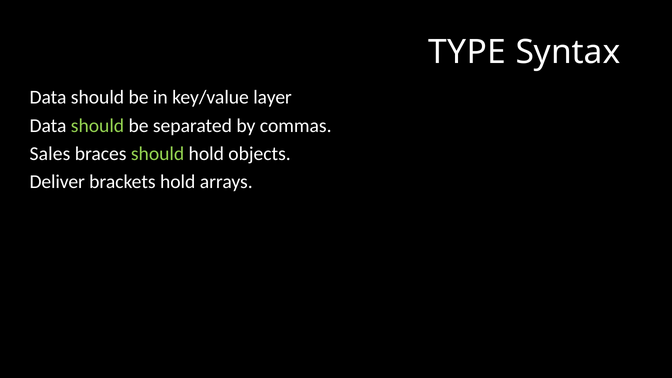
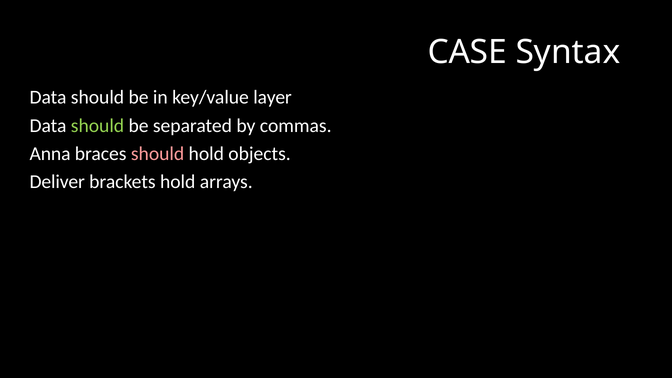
TYPE: TYPE -> CASE (467, 52)
Sales: Sales -> Anna (50, 154)
should colour: light green -> pink (158, 154)
